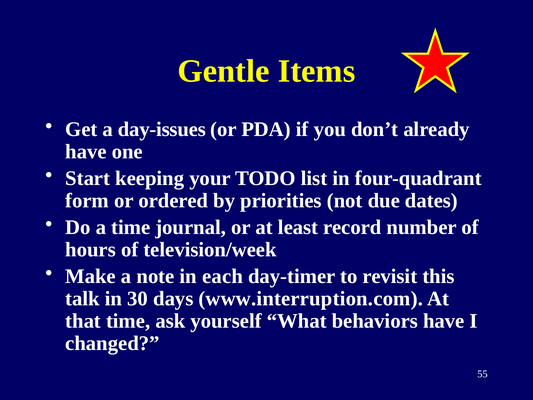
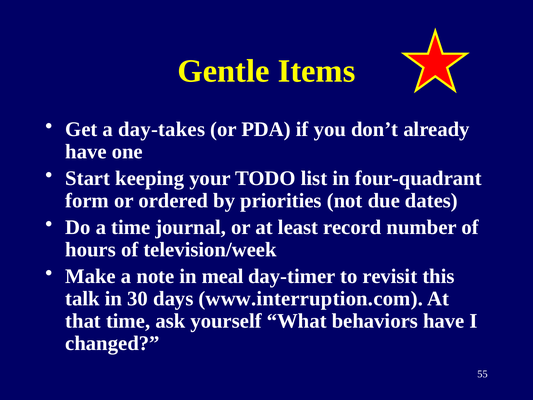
day-issues: day-issues -> day-takes (162, 129)
each: each -> meal (223, 276)
